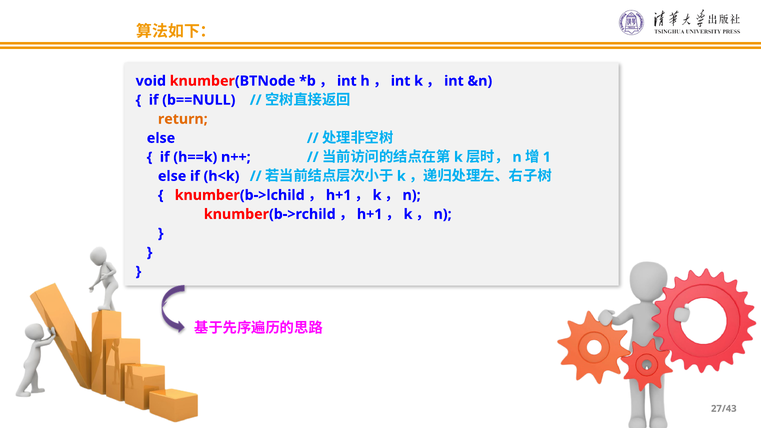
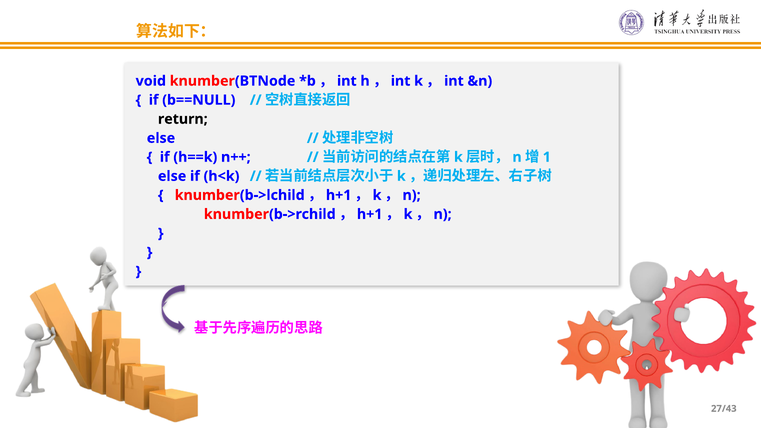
return colour: orange -> black (183, 119)
